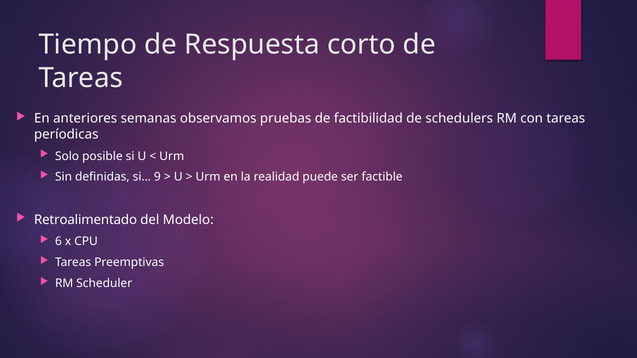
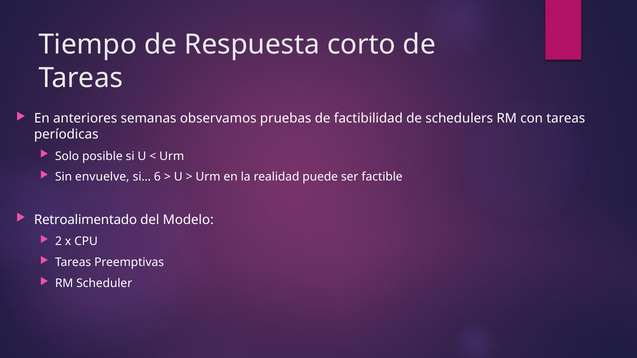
definidas: definidas -> envuelve (102, 177)
9: 9 -> 6 (157, 177)
6: 6 -> 2 (58, 242)
